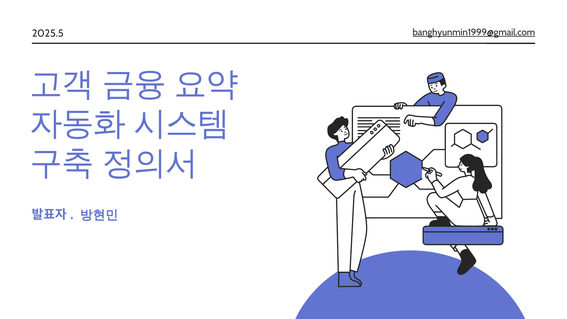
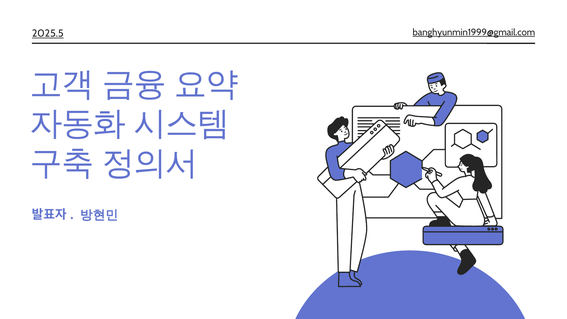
2025.5 underline: none -> present (48, 33)
